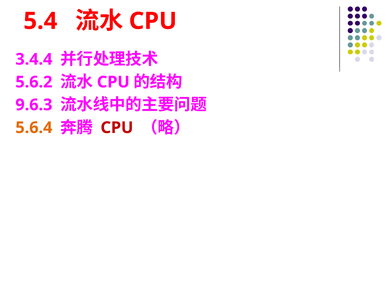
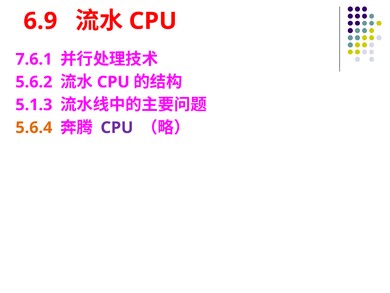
5.4: 5.4 -> 6.9 (40, 21)
3.4.4: 3.4.4 -> 7.6.1 (34, 59)
9.6.3: 9.6.3 -> 5.1.3 (34, 105)
CPU colour: red -> purple (117, 127)
